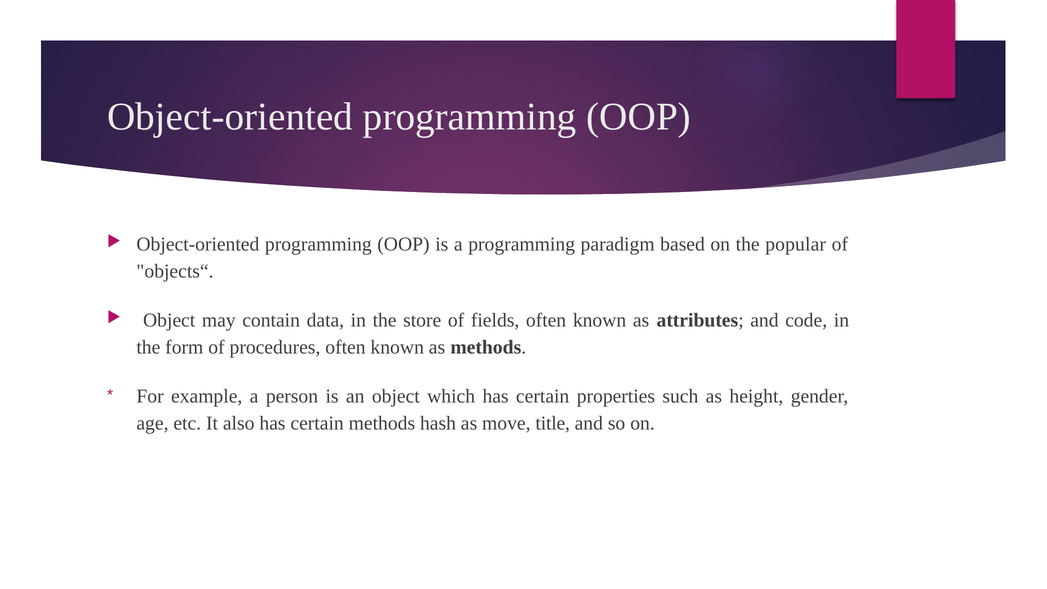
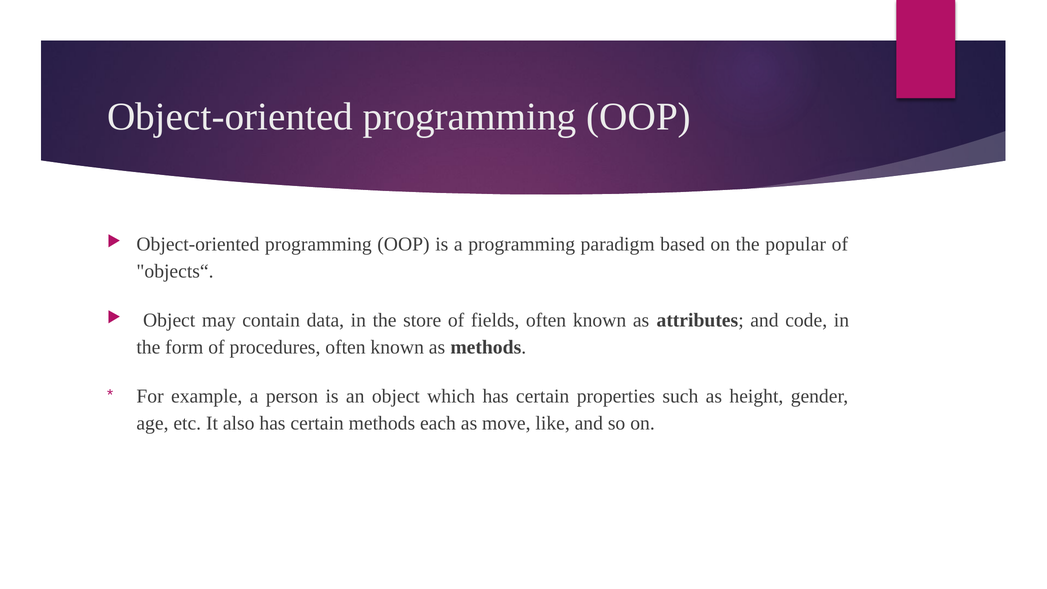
hash: hash -> each (438, 423)
title: title -> like (553, 423)
